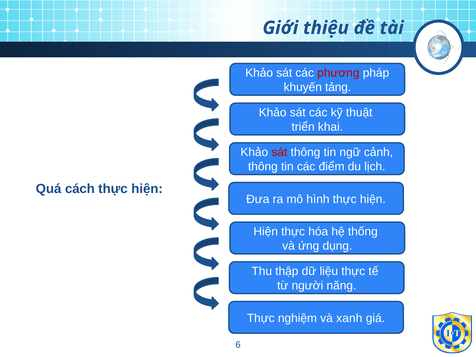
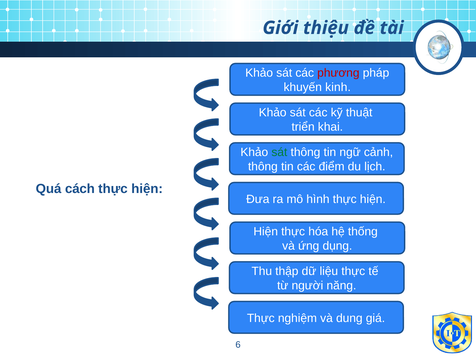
tảng: tảng -> kinh (338, 87)
sát colour: red -> green (279, 152)
xanh: xanh -> dung (349, 318)
